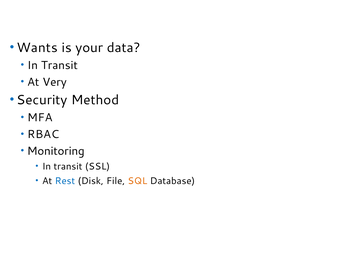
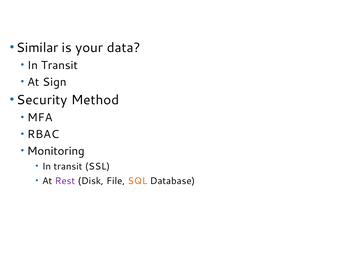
Wants: Wants -> Similar (37, 48)
Very: Very -> Sign (54, 82)
Rest colour: blue -> purple (65, 181)
